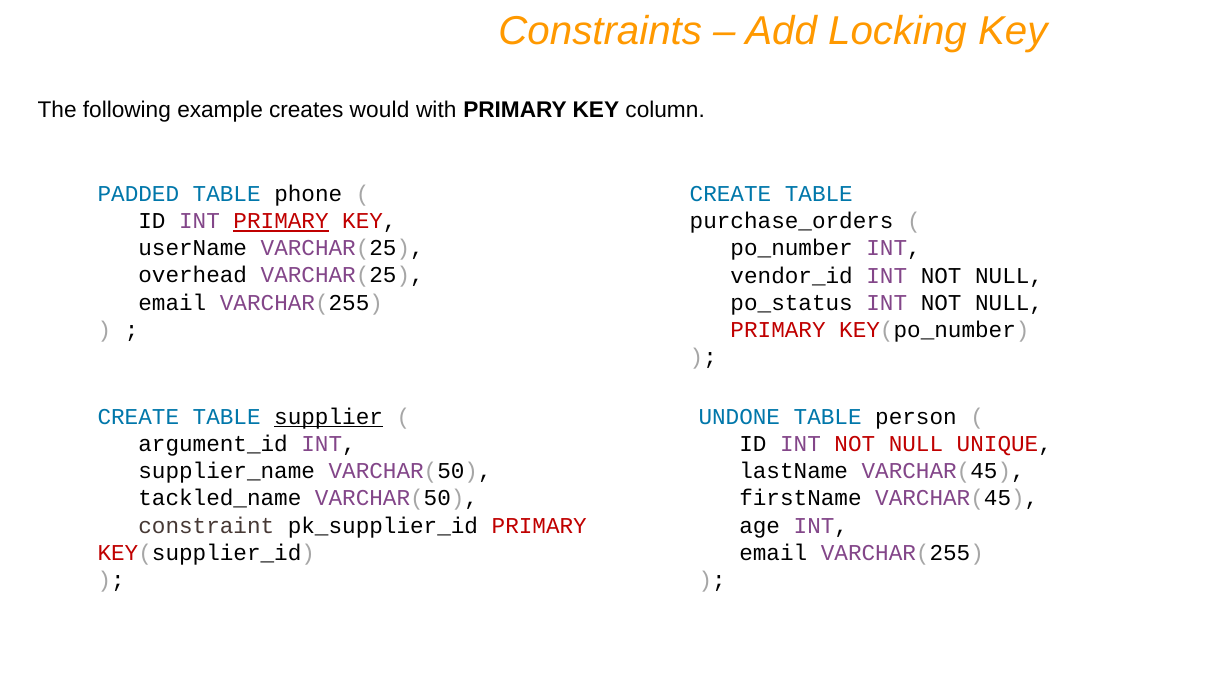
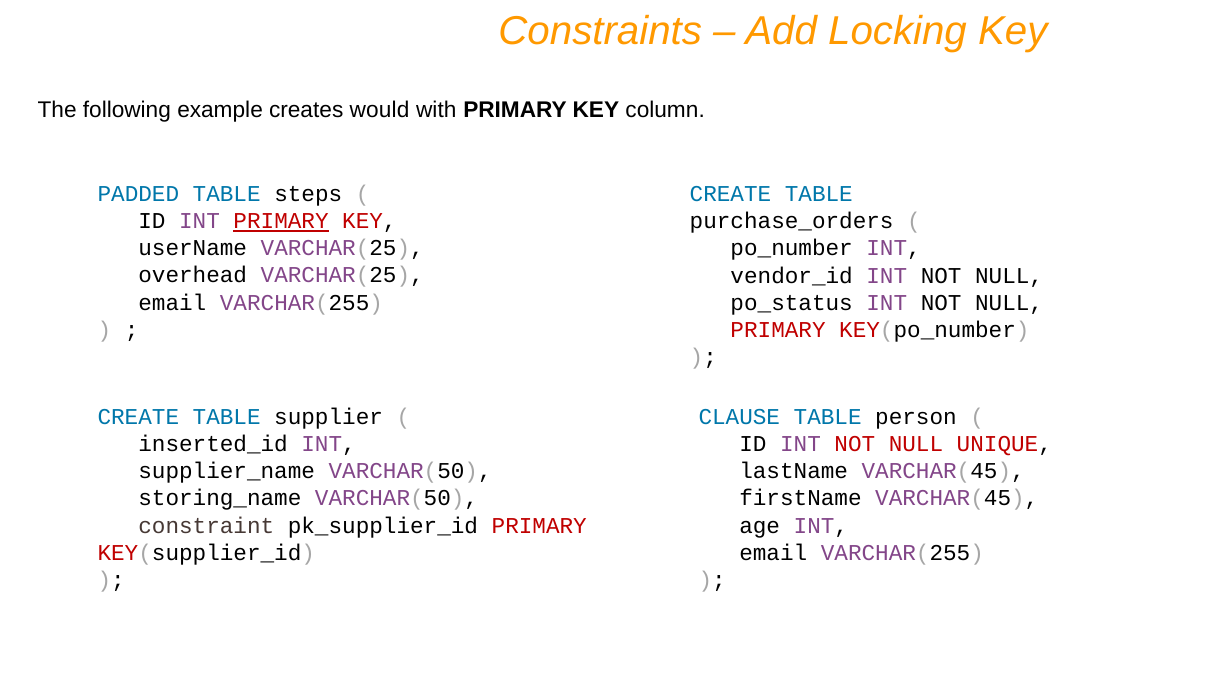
phone: phone -> steps (308, 194)
supplier underline: present -> none (329, 416)
UNDONE: UNDONE -> CLAUSE (739, 416)
argument_id: argument_id -> inserted_id (213, 444)
tackled_name: tackled_name -> storing_name (220, 498)
